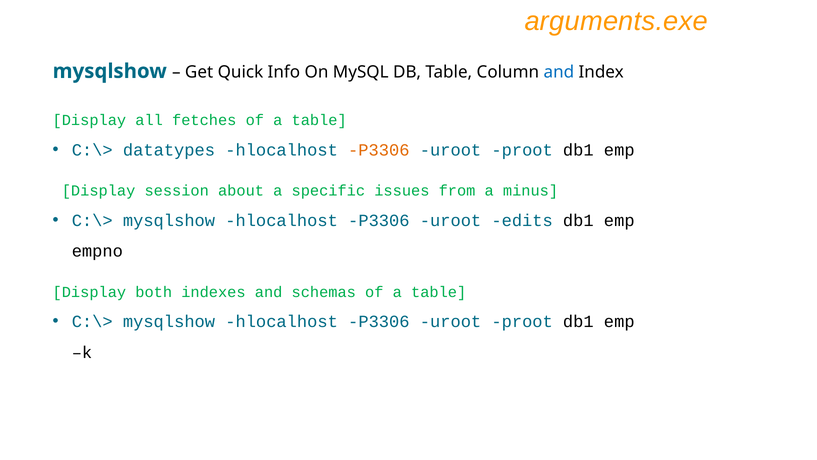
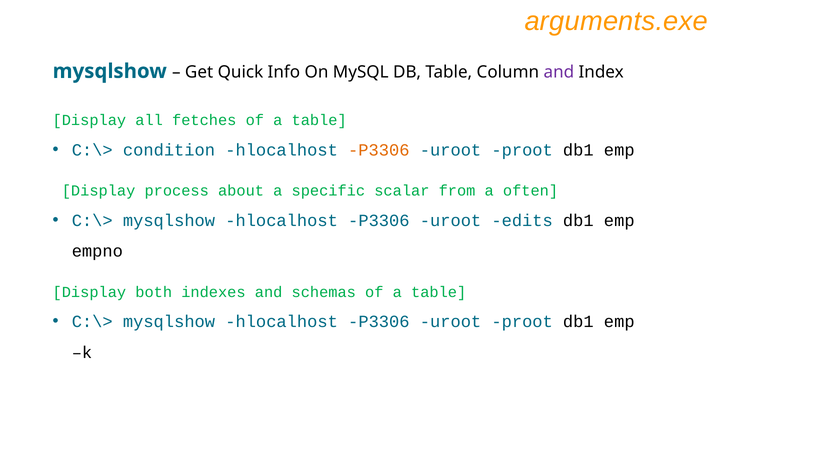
and colour: blue -> purple (559, 72)
datatypes: datatypes -> condition (169, 150)
session: session -> process (177, 191)
issues: issues -> scalar (402, 191)
minus: minus -> often (531, 191)
